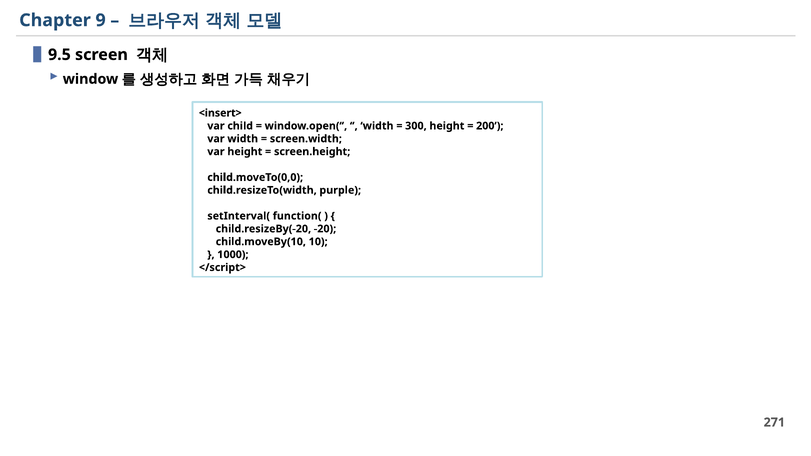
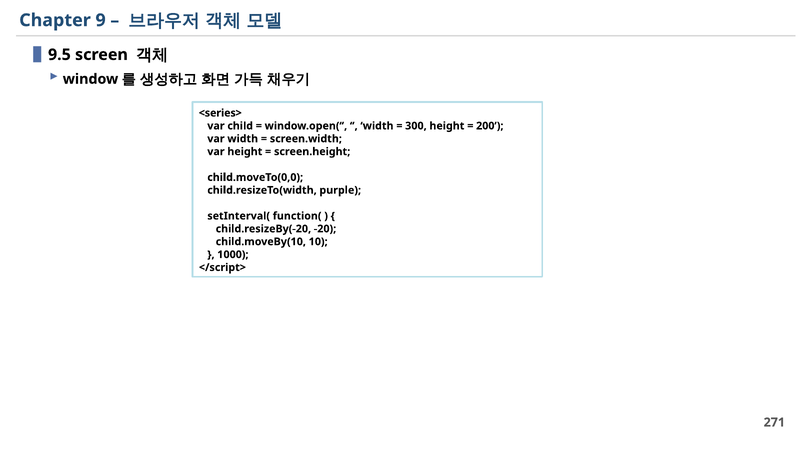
<insert>: <insert> -> <series> (220, 113)
